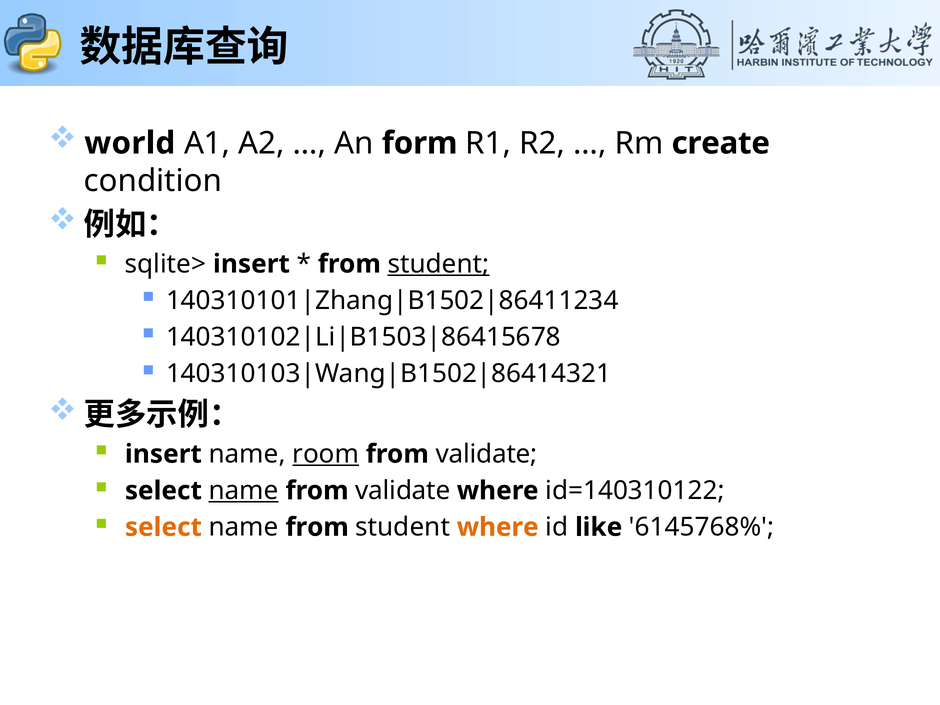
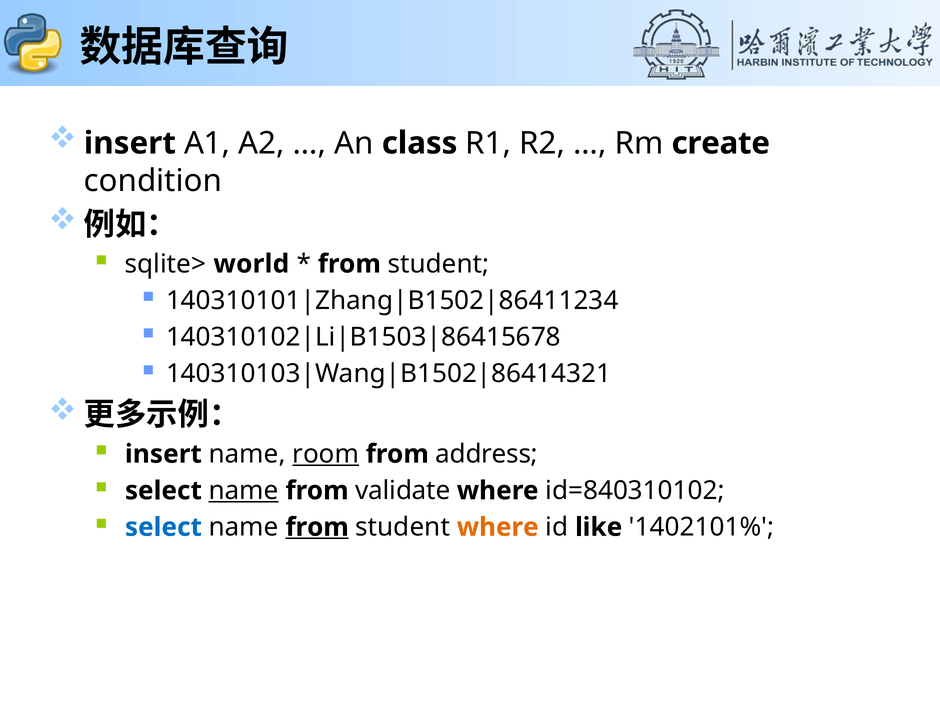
world: world -> insert (130, 143)
form: form -> class (420, 143)
sqlite> insert: insert -> world (251, 264)
student underline: present -> none (438, 264)
validate: validate -> address (487, 454)
id=140310122: id=140310122 -> id=840310102 (635, 491)
select colour: orange -> blue (163, 527)
from underline: none -> present (317, 527)
6145768%: 6145768% -> 1402101% (702, 527)
